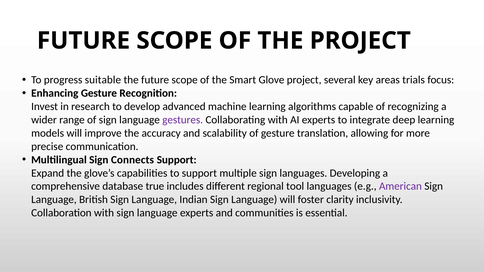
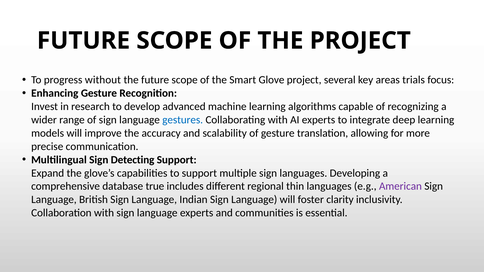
suitable: suitable -> without (103, 80)
gestures colour: purple -> blue (183, 120)
Connects: Connects -> Detecting (133, 160)
tool: tool -> thin (295, 186)
